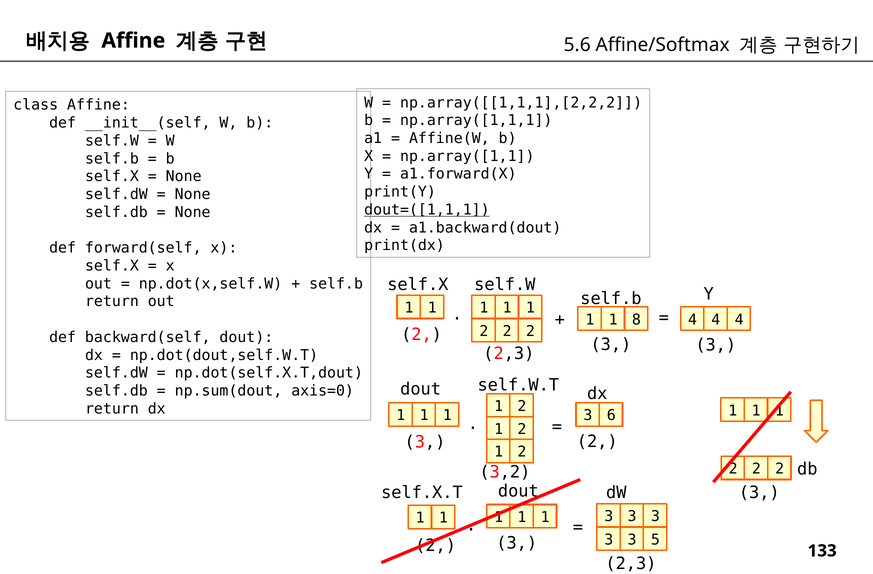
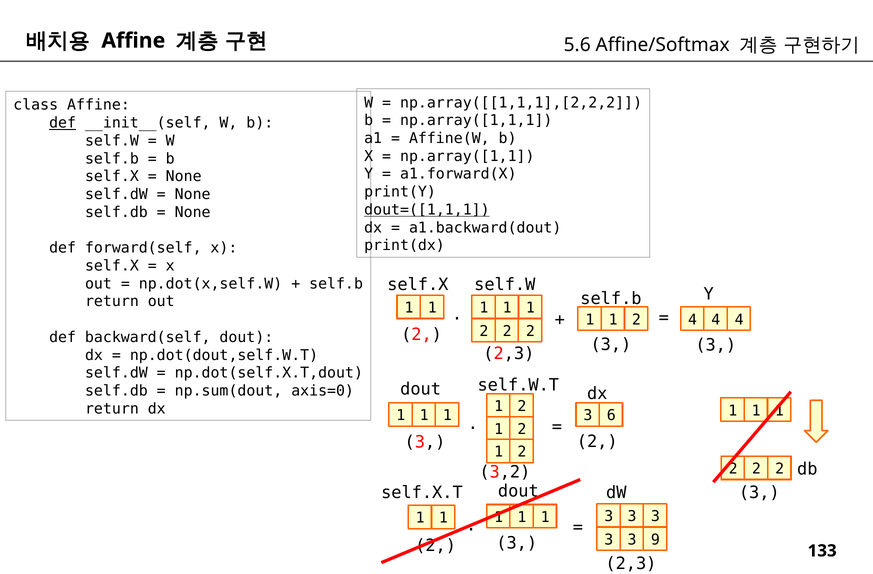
def underline: none -> present (63, 123)
8: 8 -> 2 (636, 319)
5: 5 -> 9 (655, 539)
